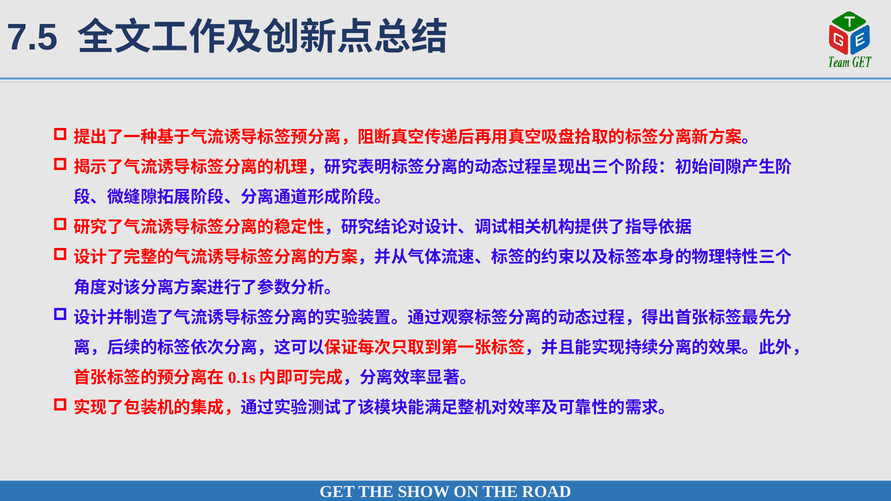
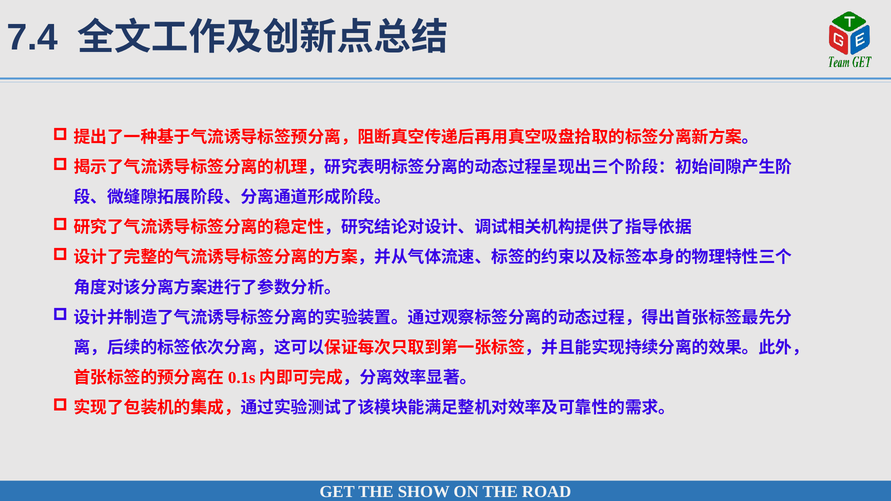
7.5: 7.5 -> 7.4 (32, 38)
